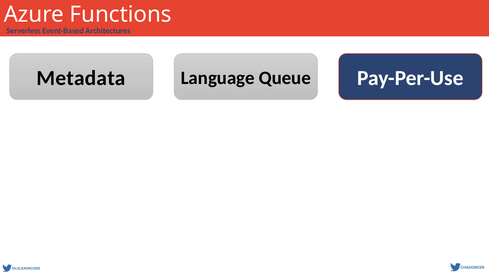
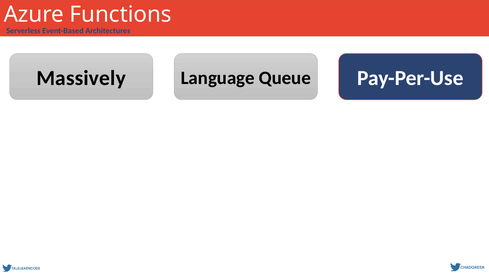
Metadata: Metadata -> Massively (81, 78)
